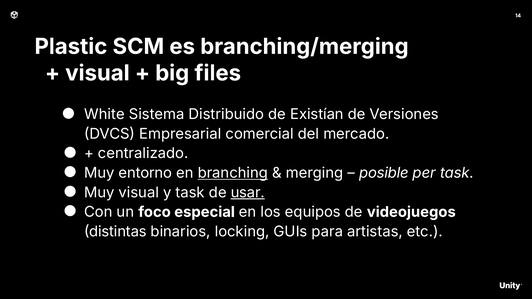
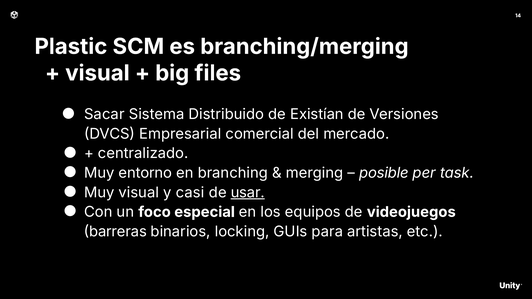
White: White -> Sacar (104, 115)
branching underline: present -> none (233, 173)
y task: task -> casi (190, 193)
distintas: distintas -> barreras (115, 232)
